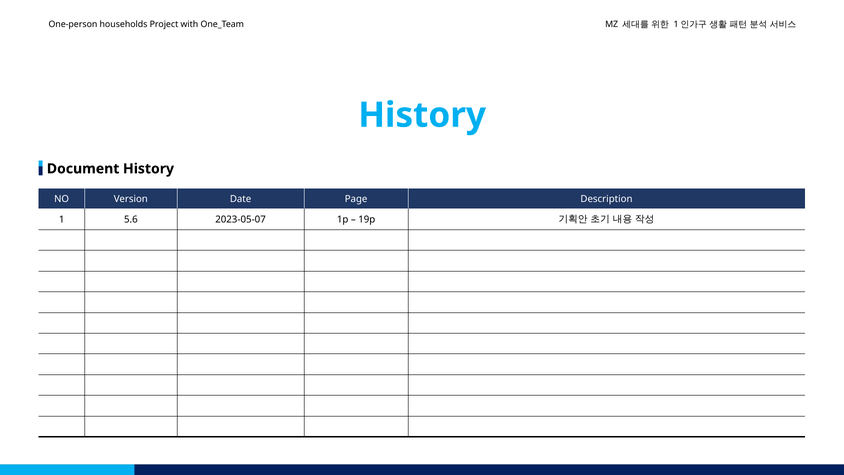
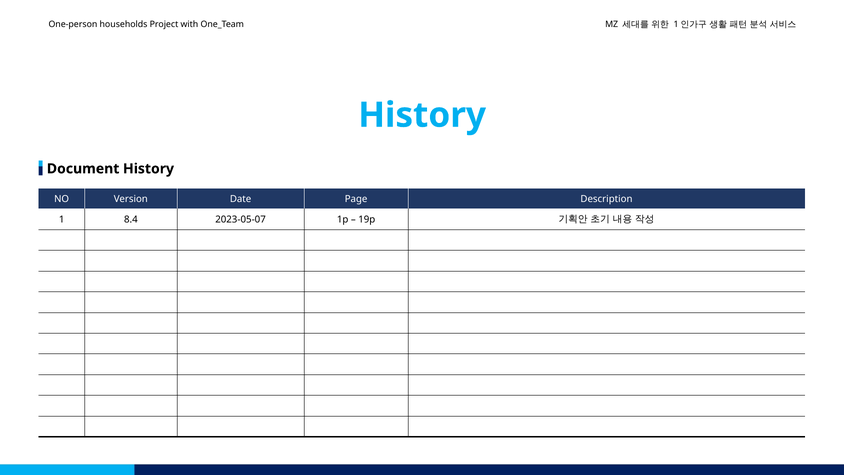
5.6: 5.6 -> 8.4 (131, 220)
